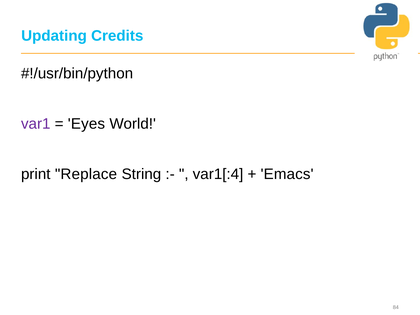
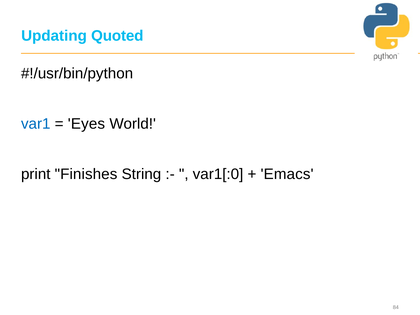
Credits: Credits -> Quoted (117, 36)
var1 colour: purple -> blue (36, 124)
Replace: Replace -> Finishes (86, 174)
var1[:4: var1[:4 -> var1[:0 (218, 174)
